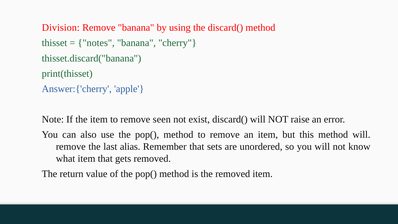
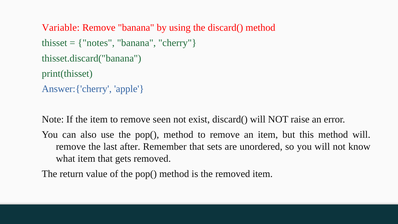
Division: Division -> Variable (61, 28)
alias: alias -> after (130, 146)
